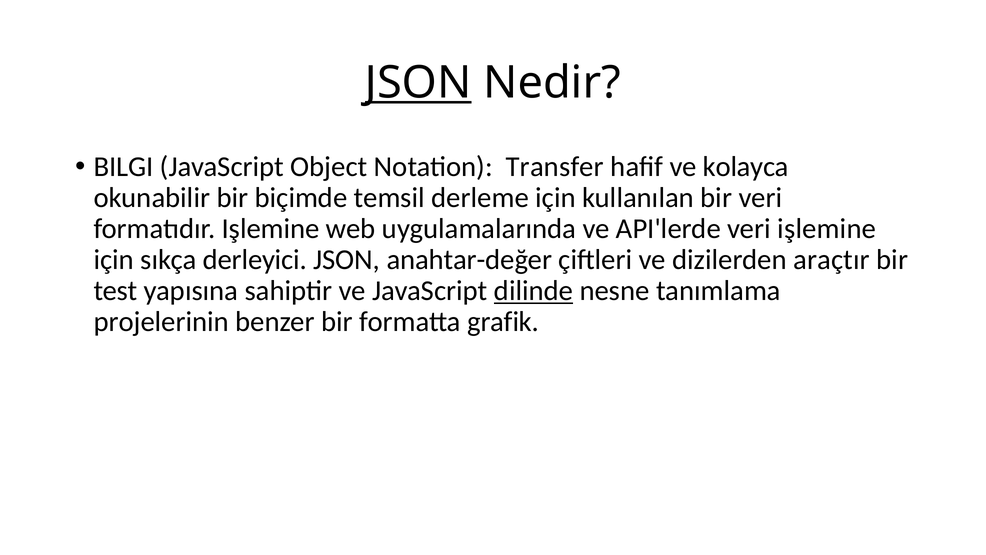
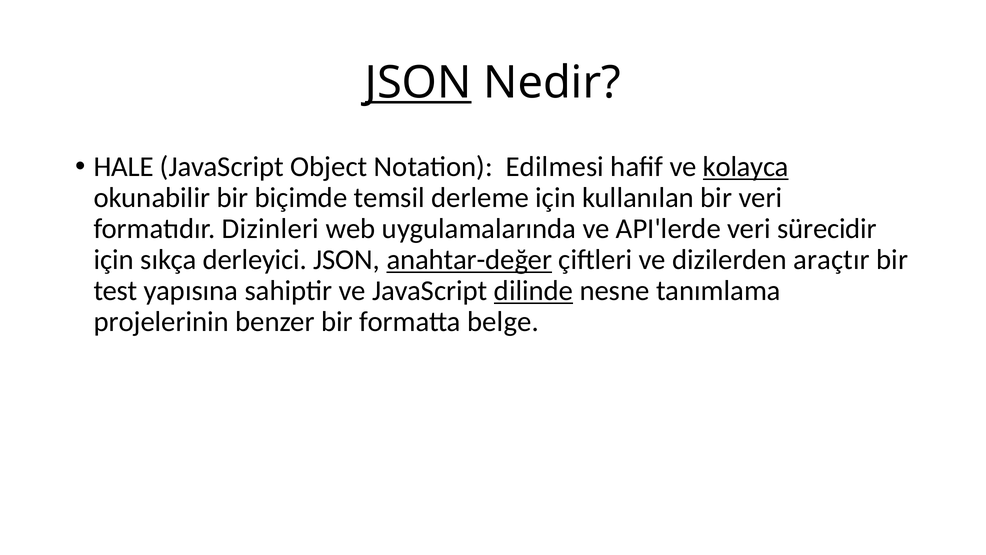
BILGI: BILGI -> HALE (124, 167)
Transfer: Transfer -> Edilmesi (555, 167)
kolayca underline: none -> present (746, 167)
formatıdır Işlemine: Işlemine -> Dizinleri (270, 229)
veri işlemine: işlemine -> sürecidir (827, 229)
anahtar-değer underline: none -> present (469, 260)
grafik: grafik -> belge (503, 322)
